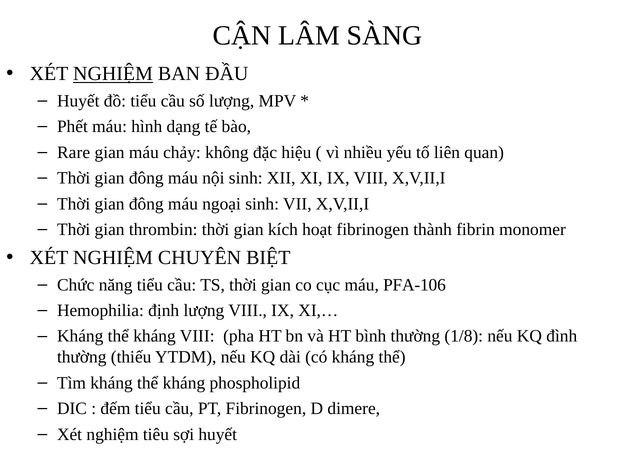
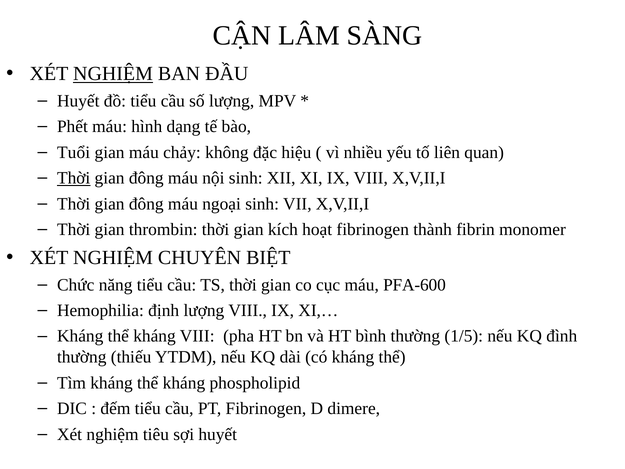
Rare: Rare -> Tuổi (74, 152)
Thời underline: none -> present (74, 178)
PFA-106: PFA-106 -> PFA-600 (414, 285)
1/8: 1/8 -> 1/5 (464, 336)
